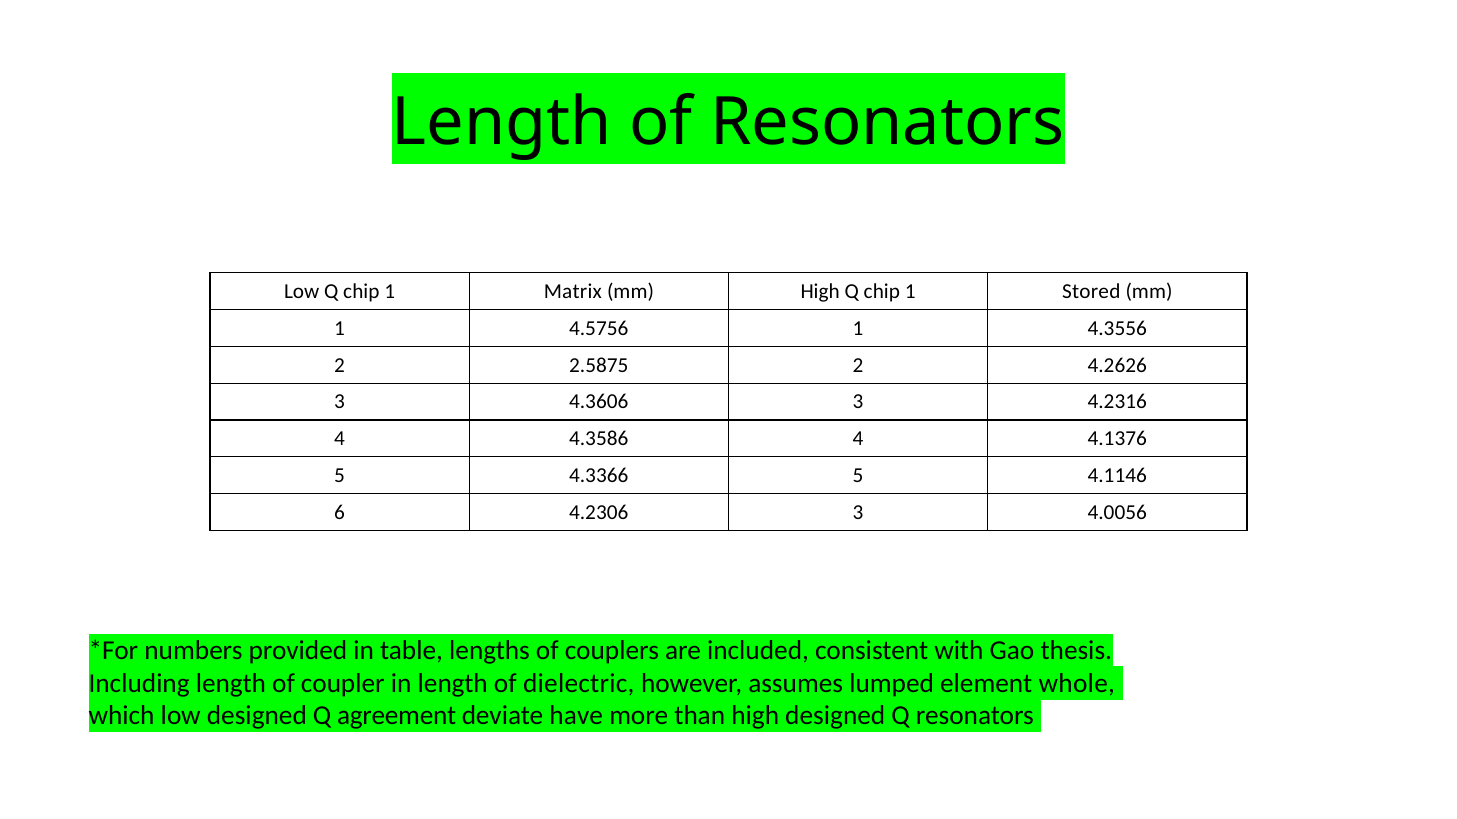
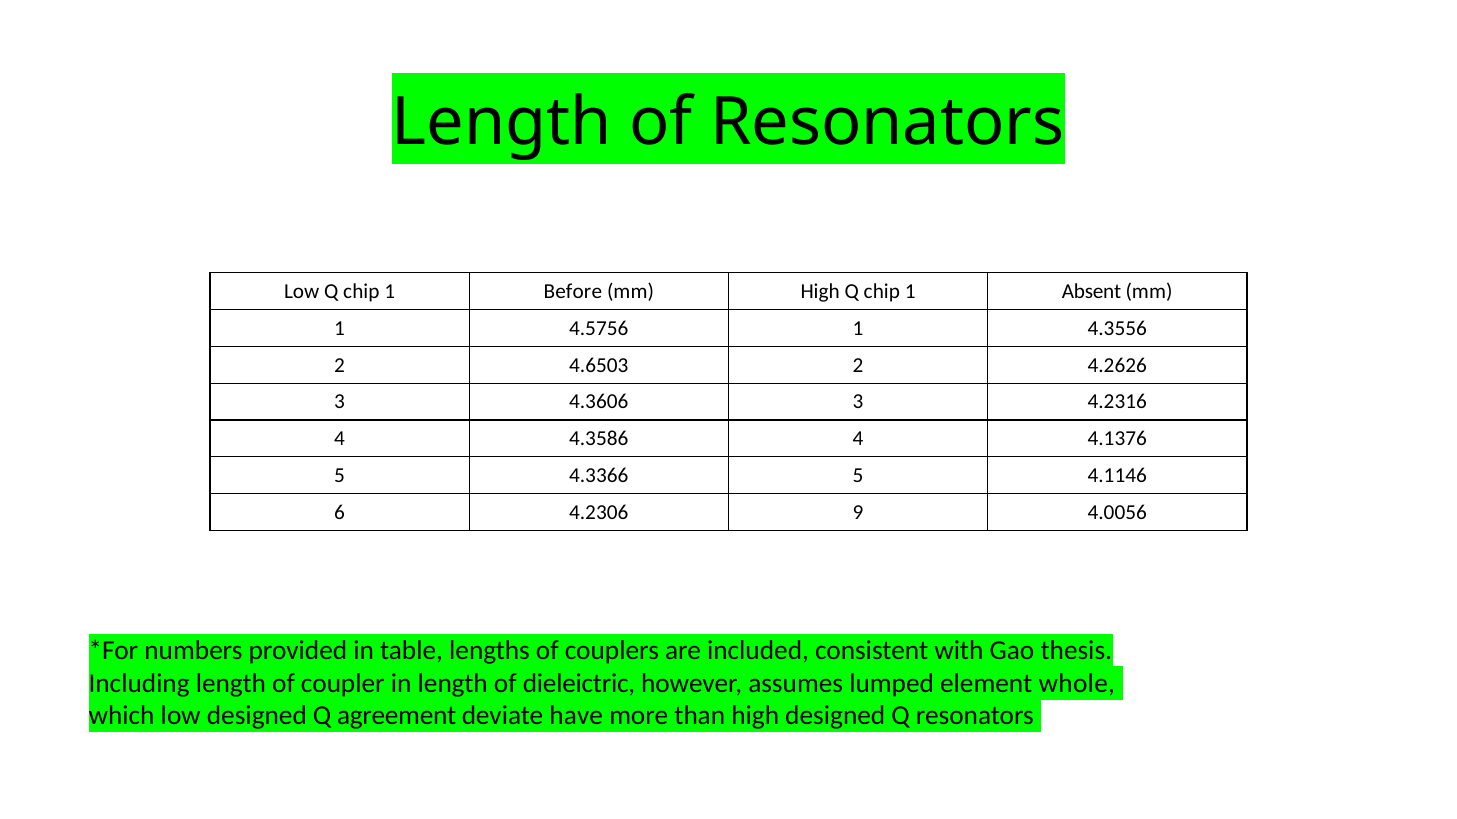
Matrix: Matrix -> Before (573, 292)
Stored: Stored -> Absent (1092, 292)
2.5875: 2.5875 -> 4.6503 (599, 365)
4.2306 3: 3 -> 9 (858, 513)
dielectric: dielectric -> dieleictric (579, 684)
